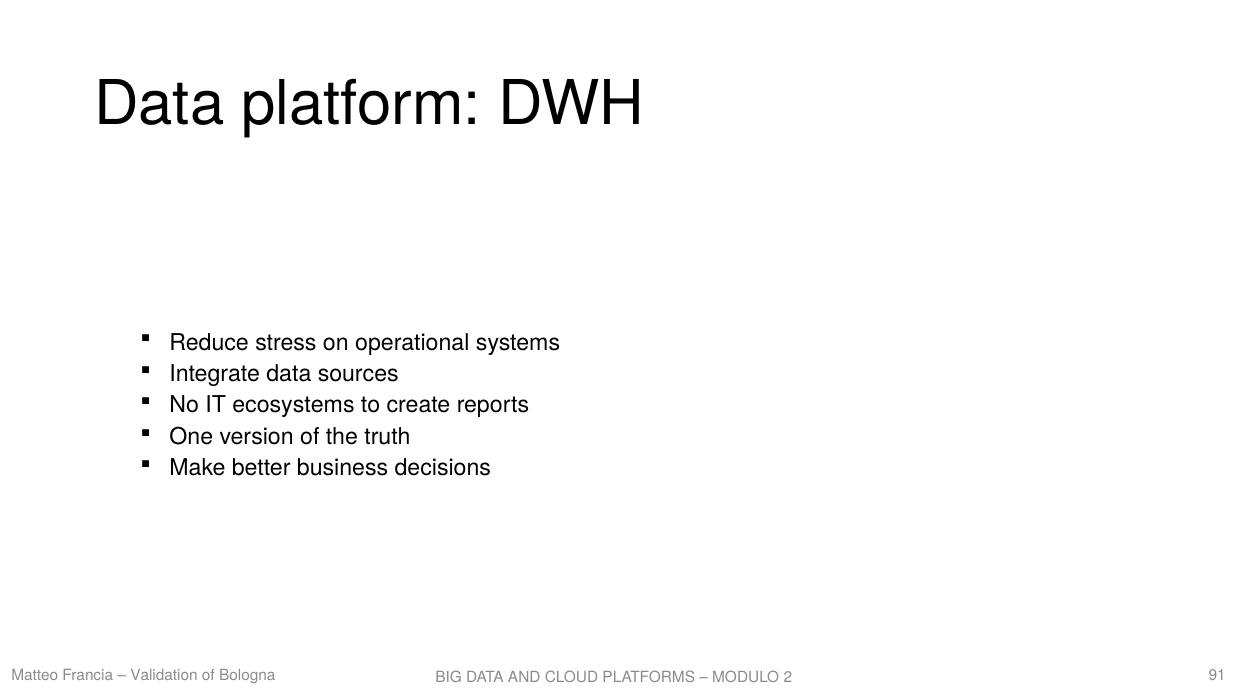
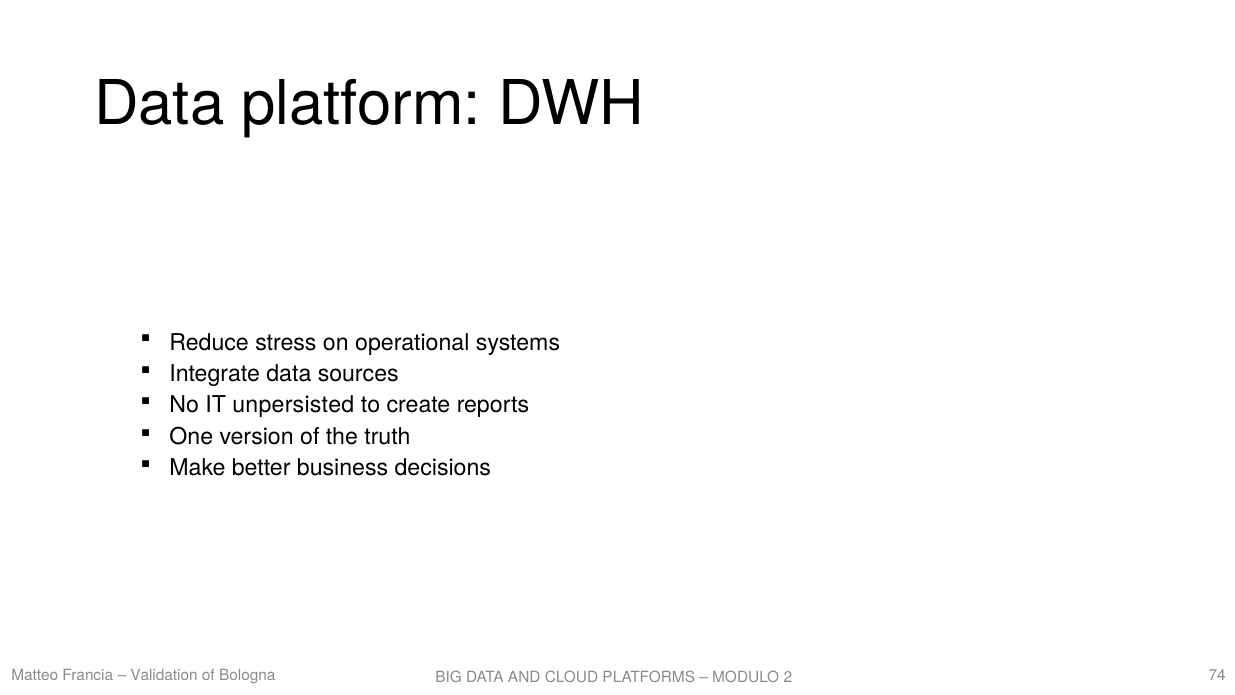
ecosystems: ecosystems -> unpersisted (293, 405)
91: 91 -> 74 (1217, 675)
